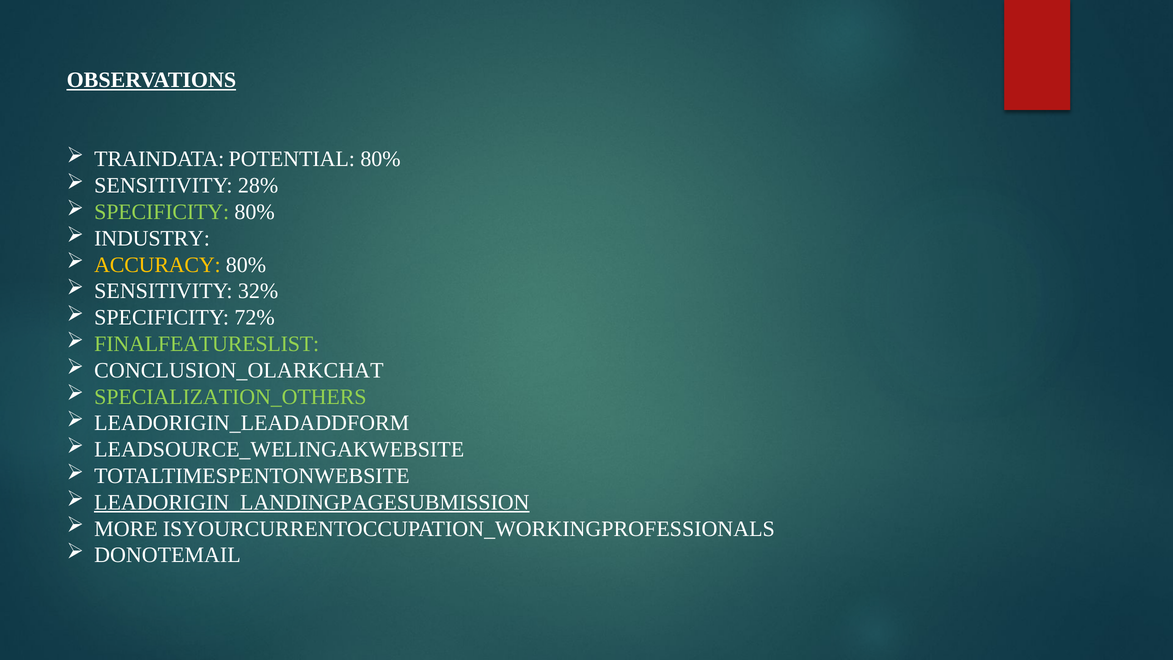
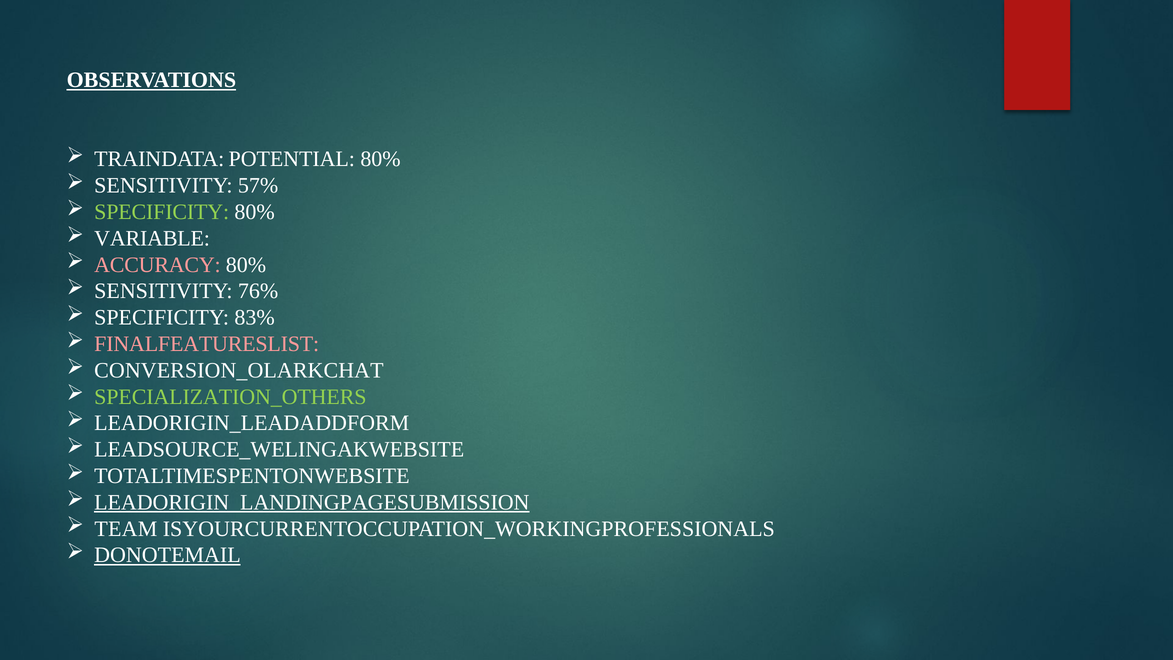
28%: 28% -> 57% (258, 186)
INDUSTRY: INDUSTRY -> VARIABLE (152, 238)
ACCURACY colour: yellow -> pink (157, 265)
32%: 32% -> 76% (258, 291)
72%: 72% -> 83% (255, 318)
FINALFEATURESLIST colour: light green -> pink (207, 344)
CONCLUSION_OLARKCHAT: CONCLUSION_OLARKCHAT -> CONVERSION_OLARKCHAT (239, 370)
MORE: MORE -> TEAM (126, 529)
DONOTEMAIL underline: none -> present (167, 555)
